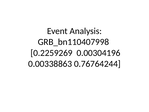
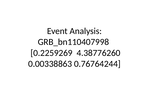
0.00304196: 0.00304196 -> 4.38776260 (98, 53)
